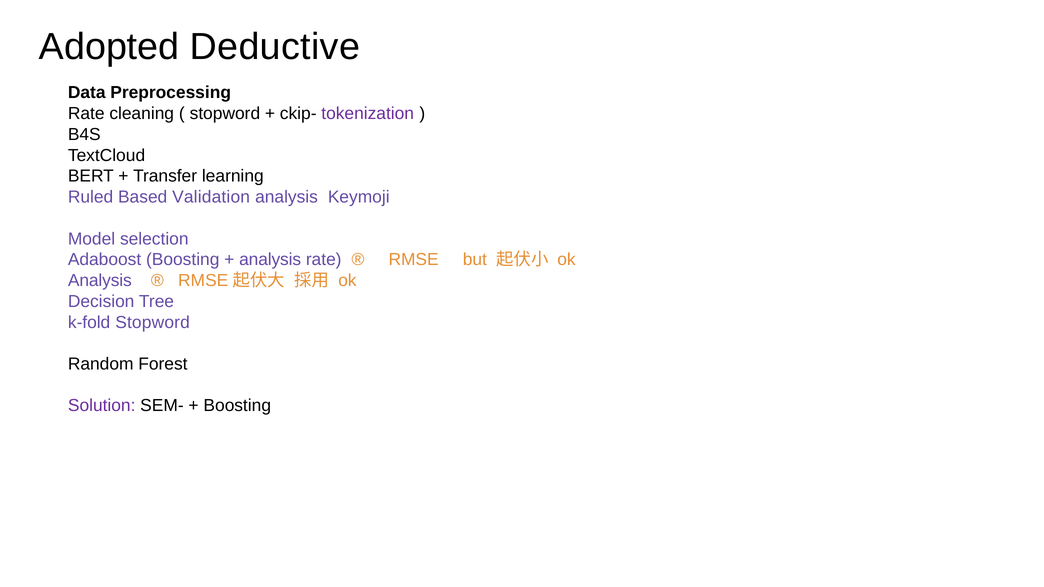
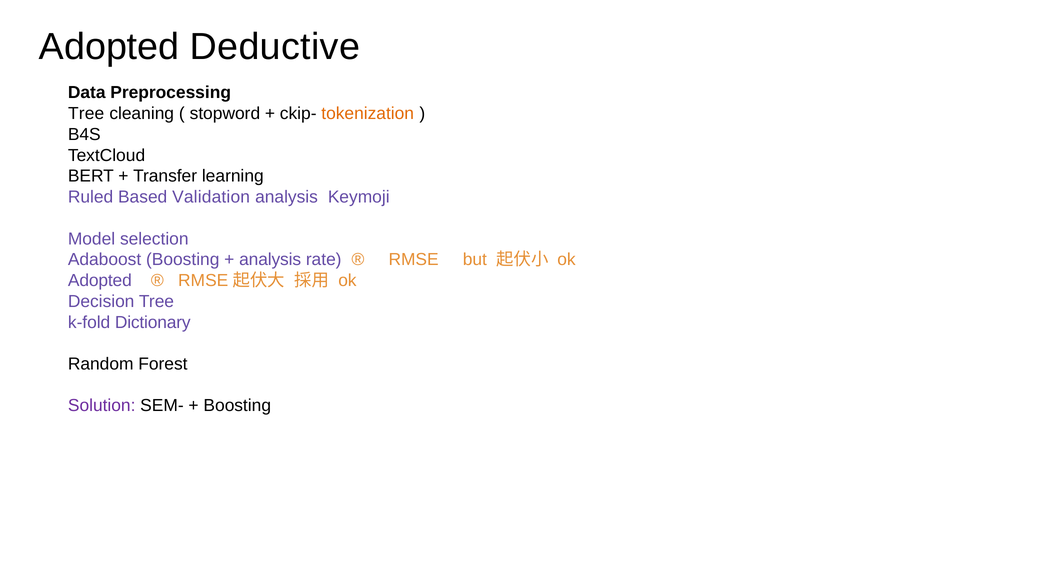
Rate: Rate -> Tree (86, 114)
tokenization colour: purple -> orange (368, 114)
Analysis: Analysis -> Adopted (100, 281)
k-fold Stopword: Stopword -> Dictionary (153, 322)
